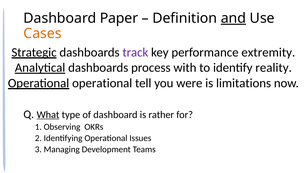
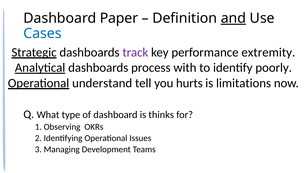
Cases colour: orange -> blue (42, 33)
reality: reality -> poorly (274, 68)
operational: operational -> understand (102, 83)
were: were -> hurts (189, 83)
What underline: present -> none (48, 114)
rather: rather -> thinks (161, 114)
